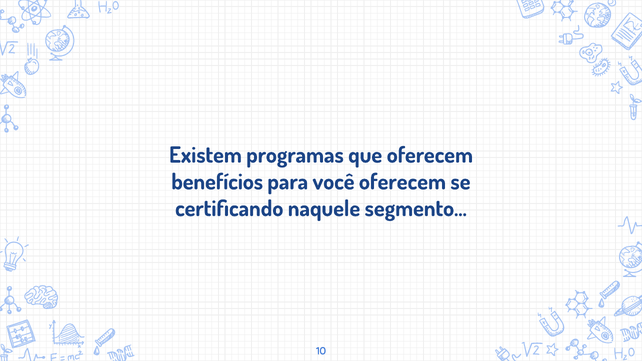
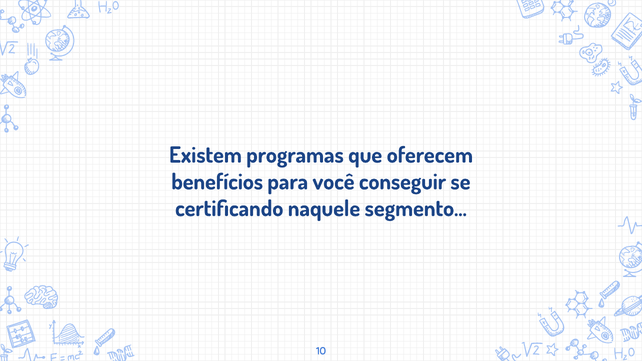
você oferecem: oferecem -> conseguir (402, 182)
